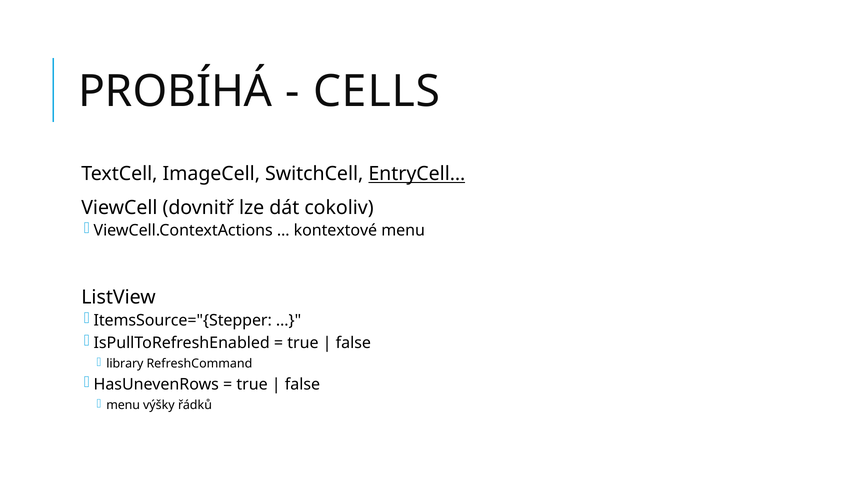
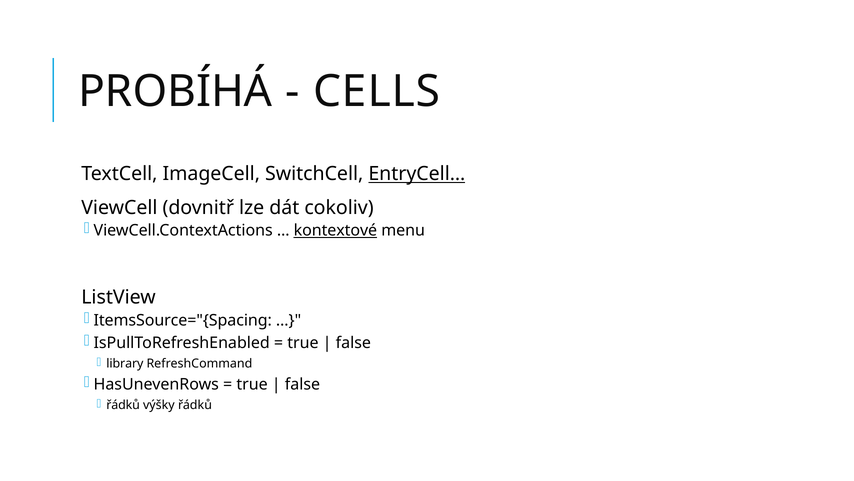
kontextové underline: none -> present (335, 230)
ItemsSource="{Stepper: ItemsSource="{Stepper -> ItemsSource="{Spacing (183, 320)
menu: menu -> řádků (123, 405)
